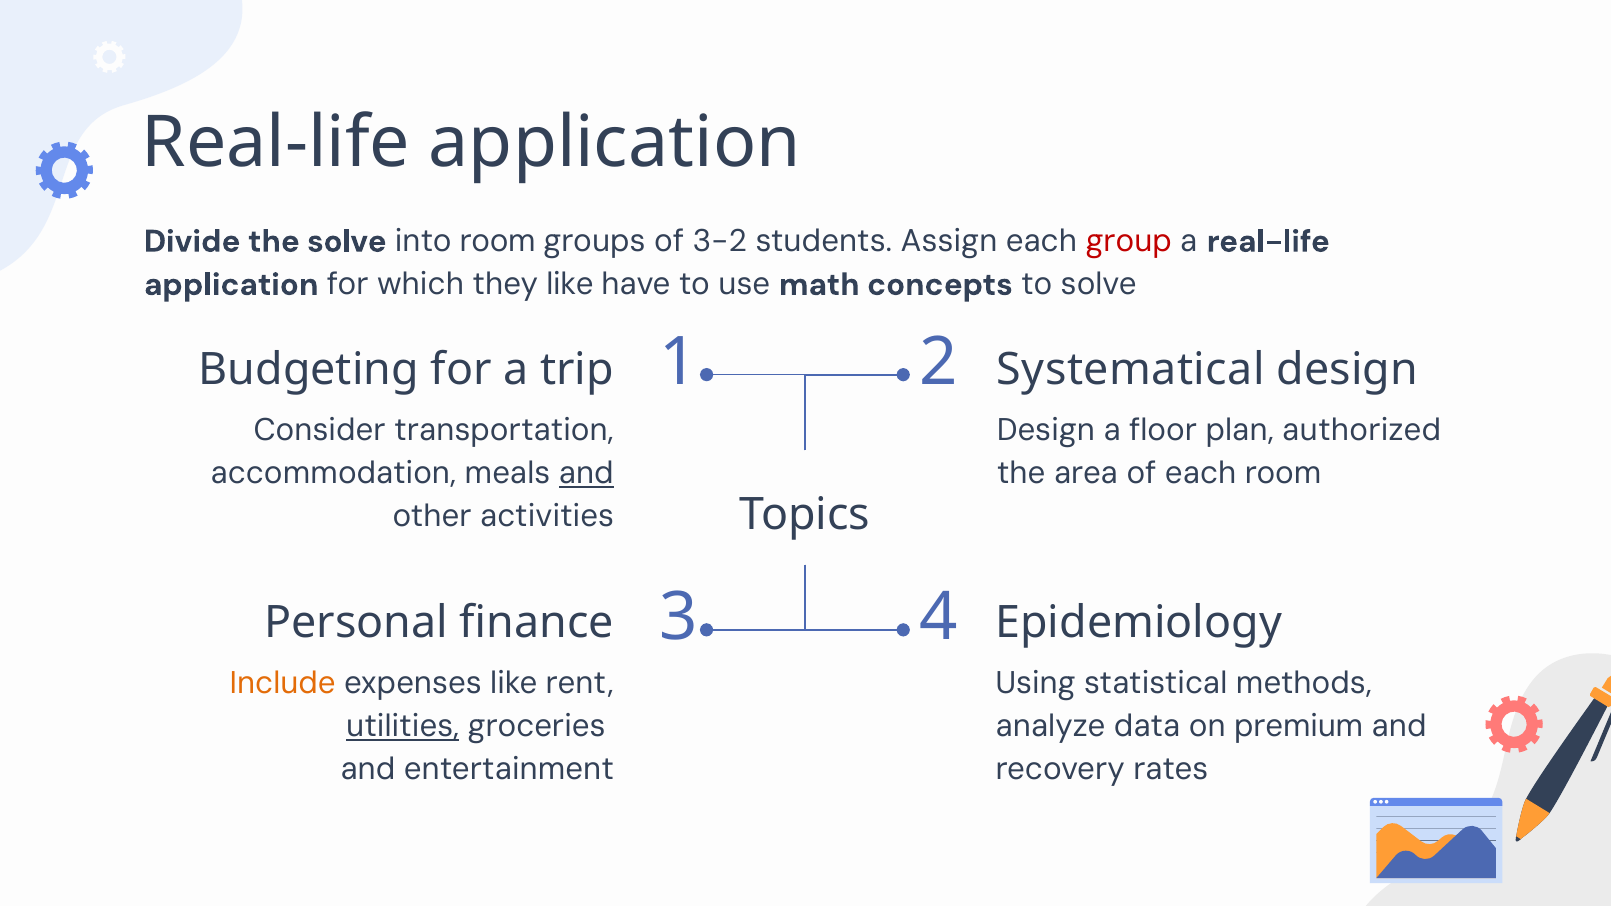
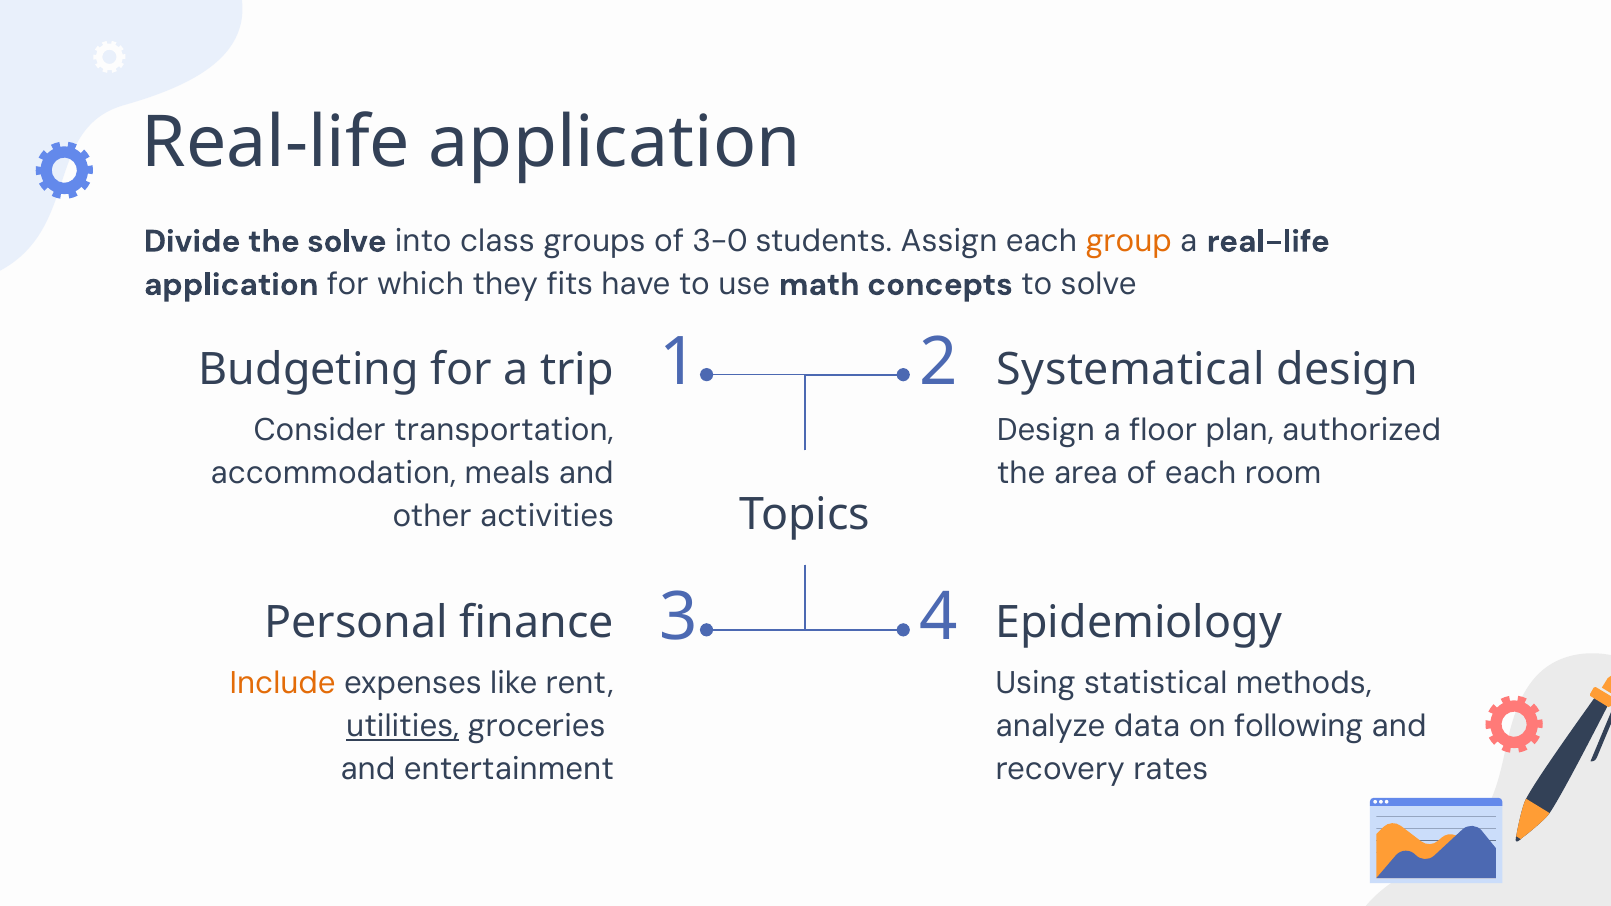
into room: room -> class (497, 241)
3-2: 3-2 -> 3-0 (720, 241)
group colour: red -> orange (1129, 241)
they like: like -> fits (570, 285)
and underline: present -> none (586, 473)
premium: premium -> following (1299, 726)
